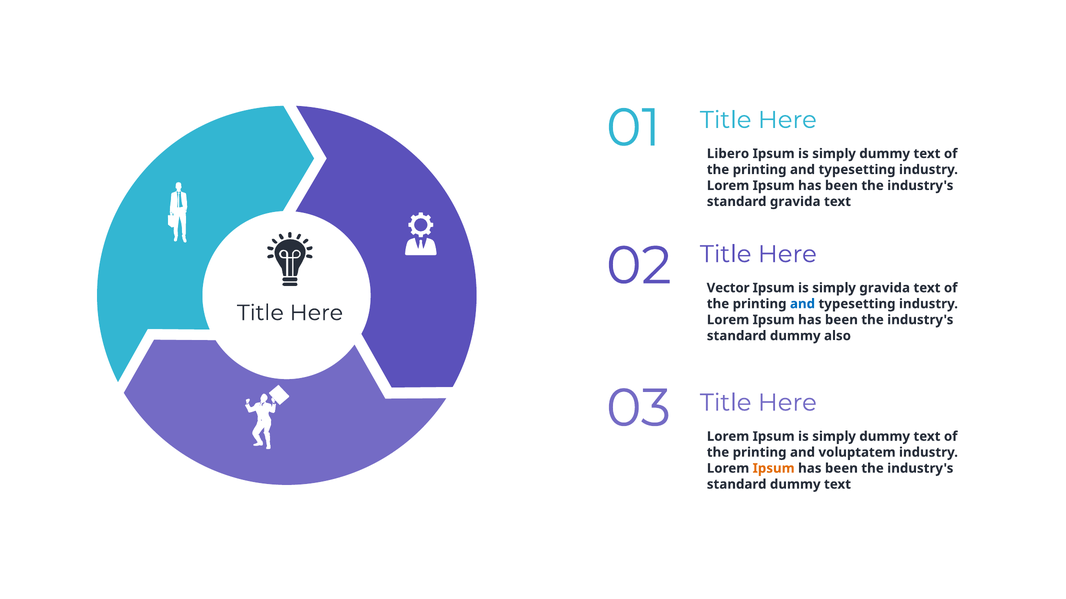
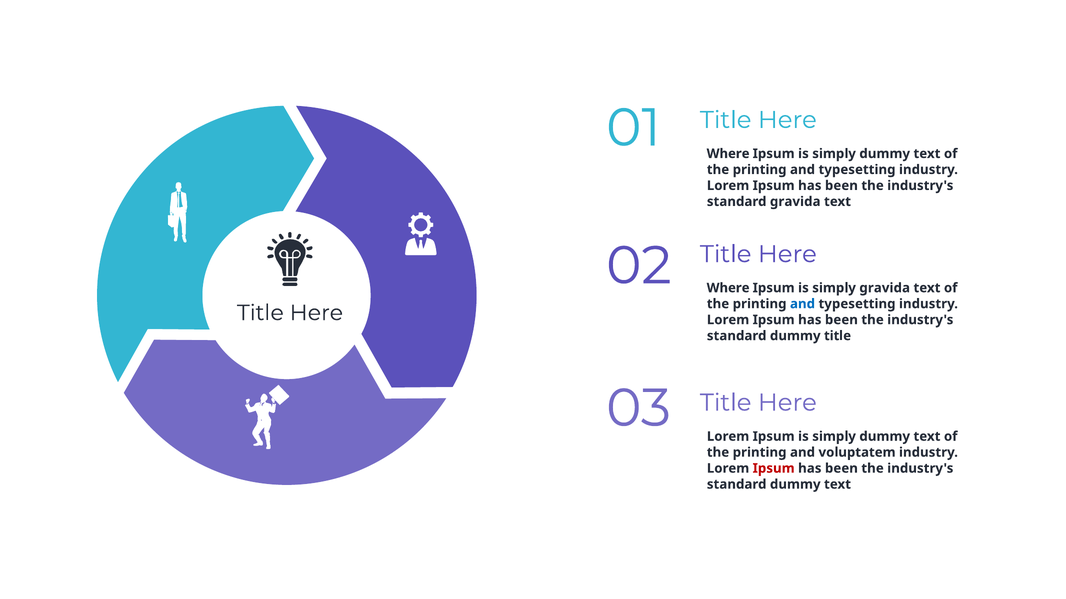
01 Libero: Libero -> Where (728, 154)
Vector: Vector -> Where (728, 288)
dummy also: also -> title (838, 336)
Ipsum colour: orange -> red (774, 469)
